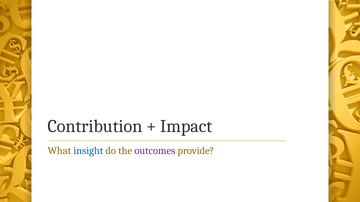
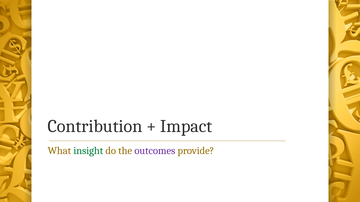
insight colour: blue -> green (88, 151)
